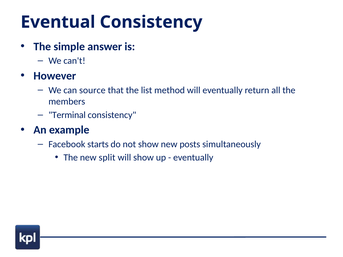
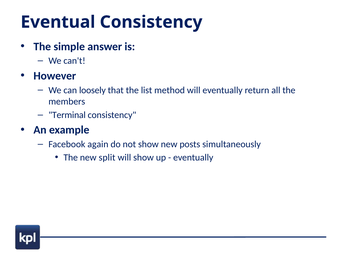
source: source -> loosely (92, 90)
starts: starts -> again (98, 144)
